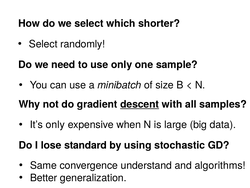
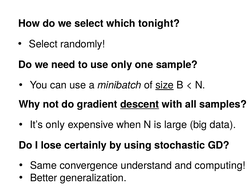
shorter: shorter -> tonight (159, 23)
size underline: none -> present (165, 85)
standard: standard -> certainly (85, 145)
algorithms: algorithms -> computing (220, 165)
